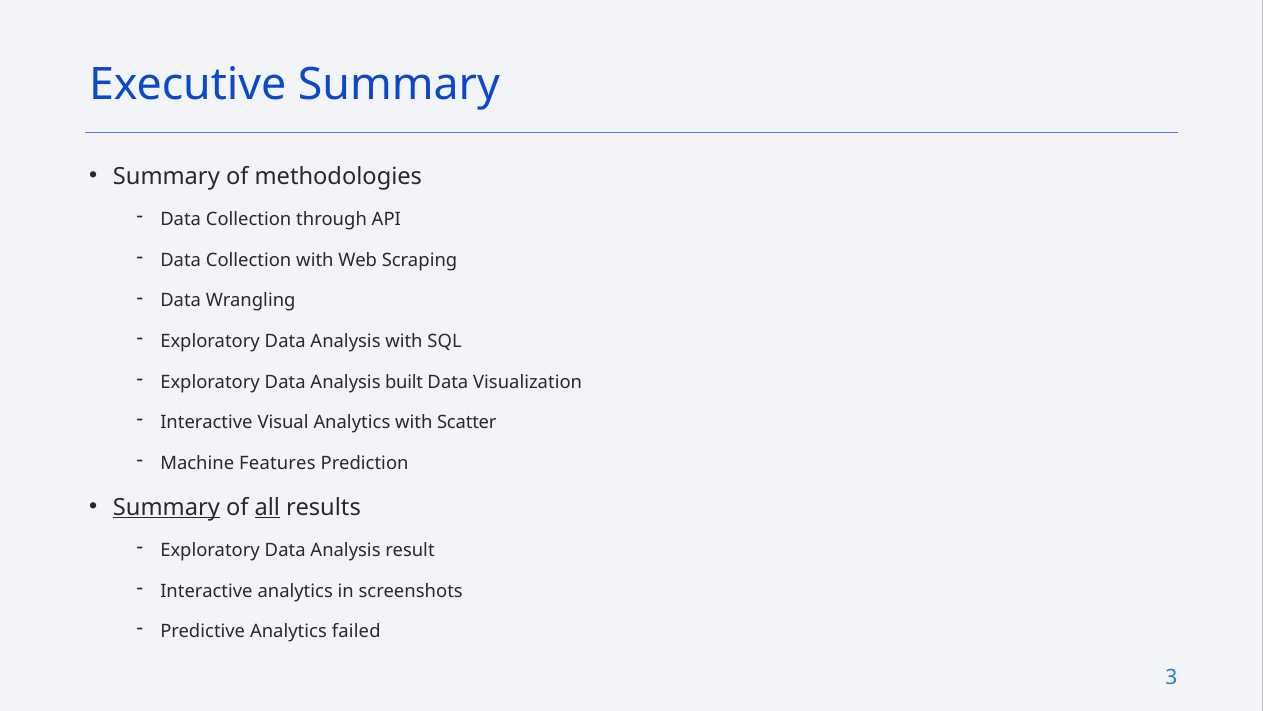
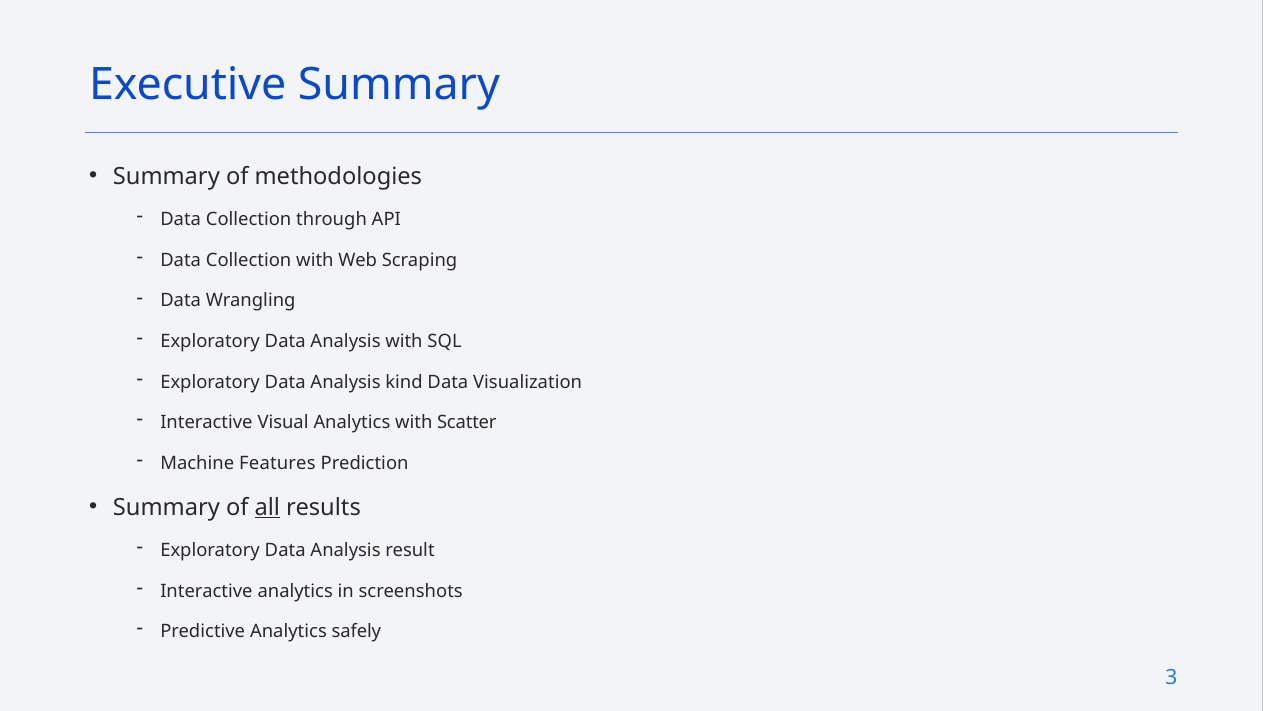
built: built -> kind (404, 382)
Summary underline: present -> none (166, 507)
failed: failed -> safely (356, 631)
